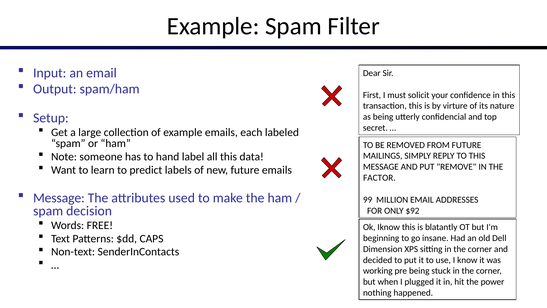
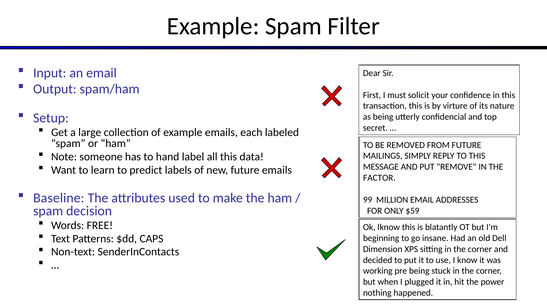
Message: Message -> Baseline (59, 198)
$92: $92 -> $59 (413, 210)
